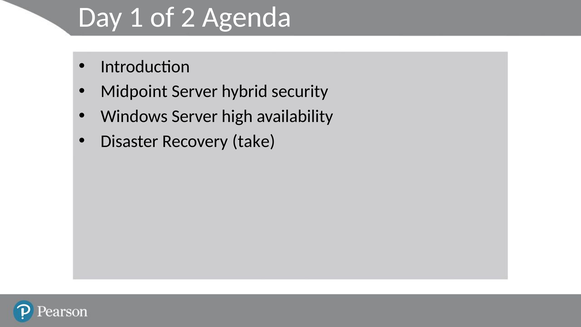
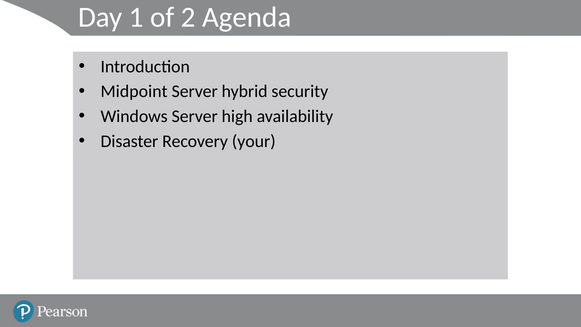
take: take -> your (254, 141)
